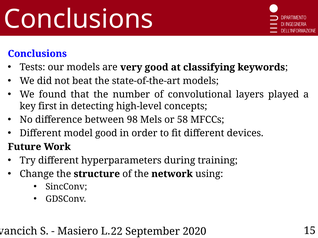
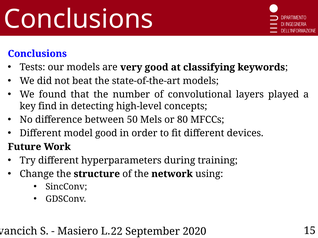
first: first -> find (48, 106)
98: 98 -> 50 (132, 120)
58: 58 -> 80 (182, 120)
